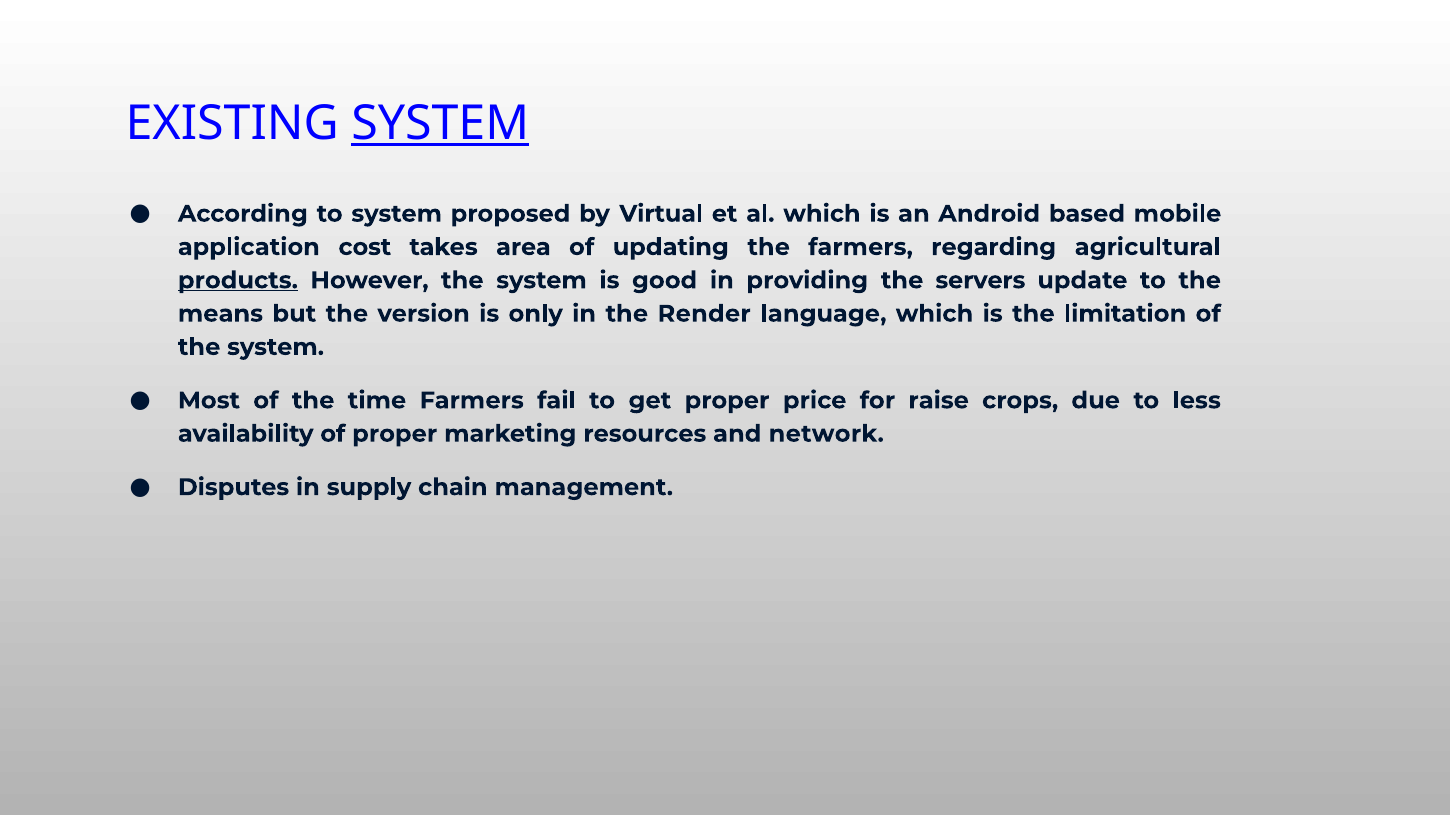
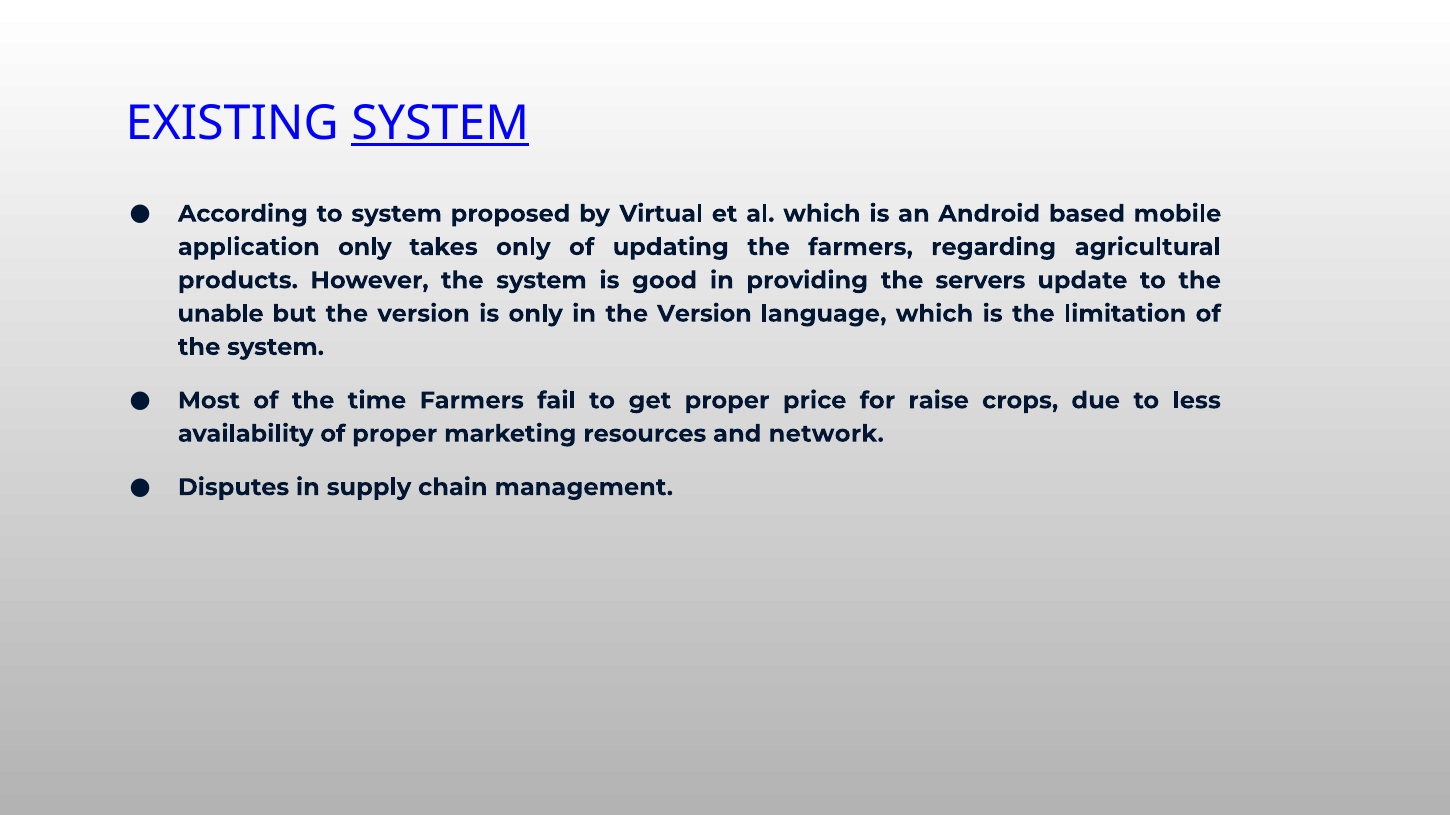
application cost: cost -> only (365, 247)
takes area: area -> only (523, 247)
products underline: present -> none (238, 281)
means: means -> unable (221, 314)
in the Render: Render -> Version (704, 314)
